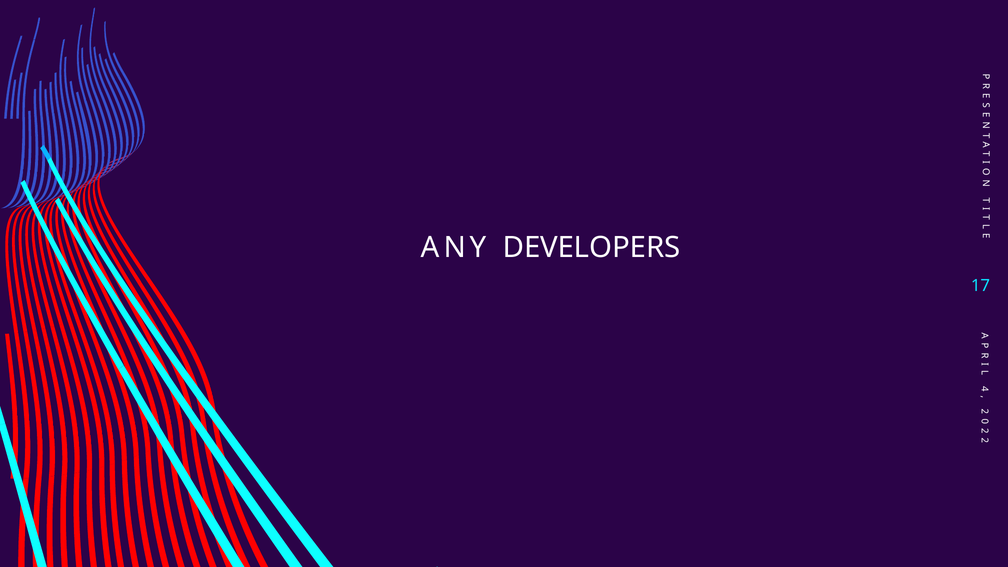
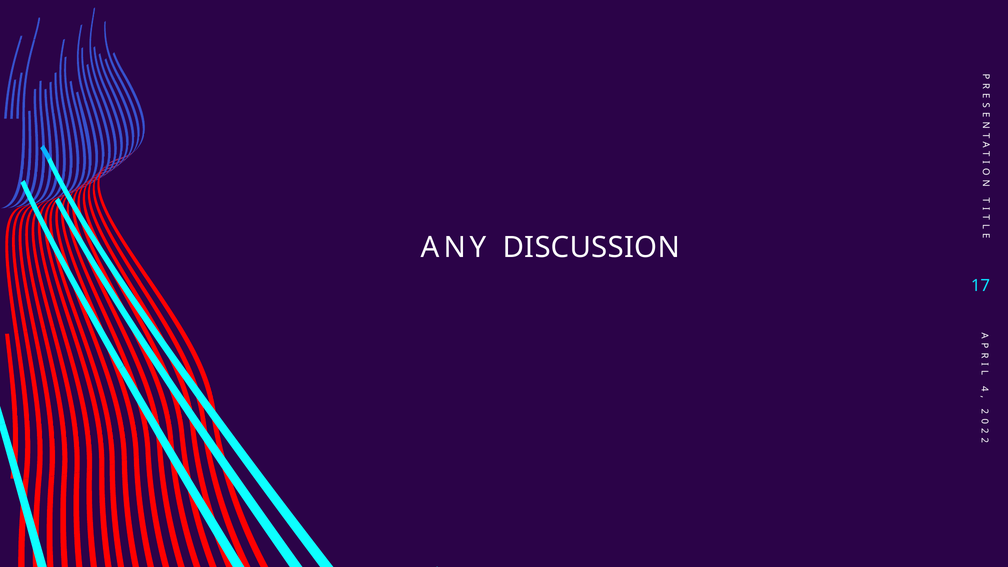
DEVELOPERS: DEVELOPERS -> DISCUSSION (591, 248)
